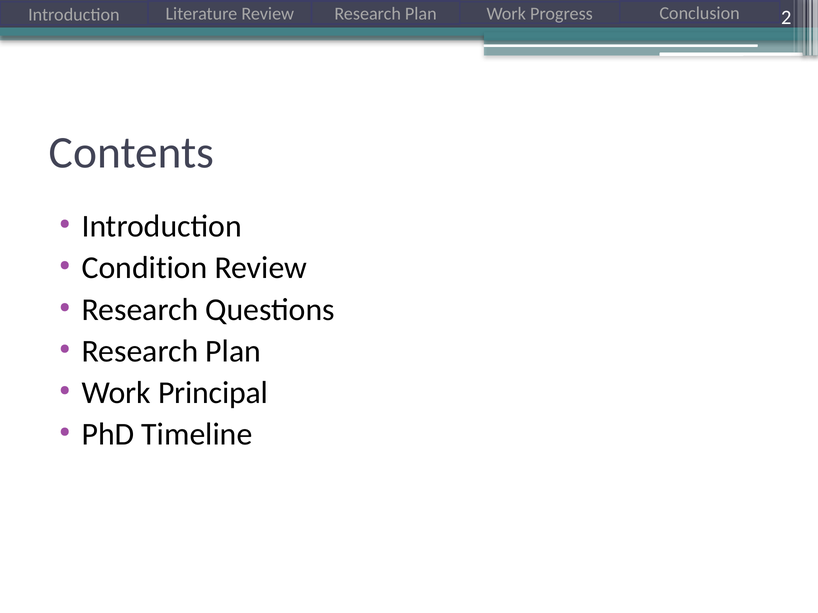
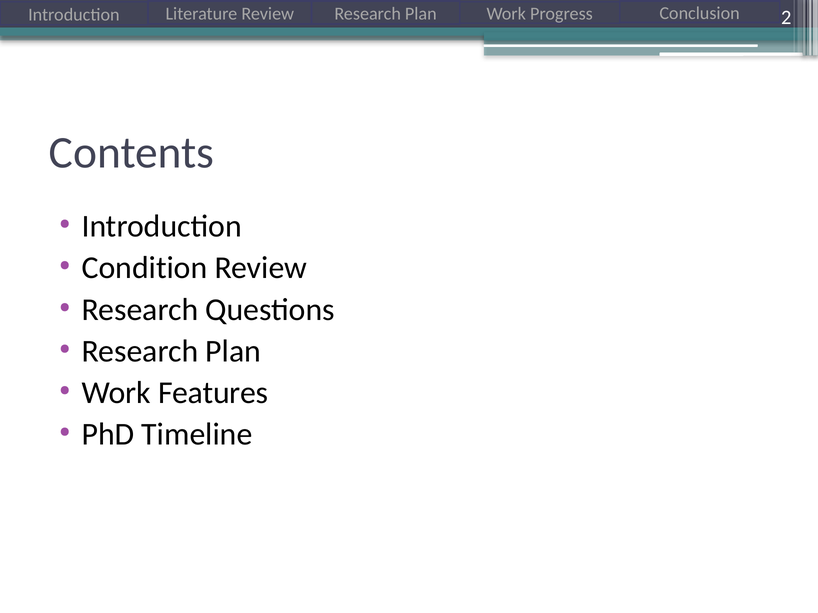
Principal: Principal -> Features (213, 393)
